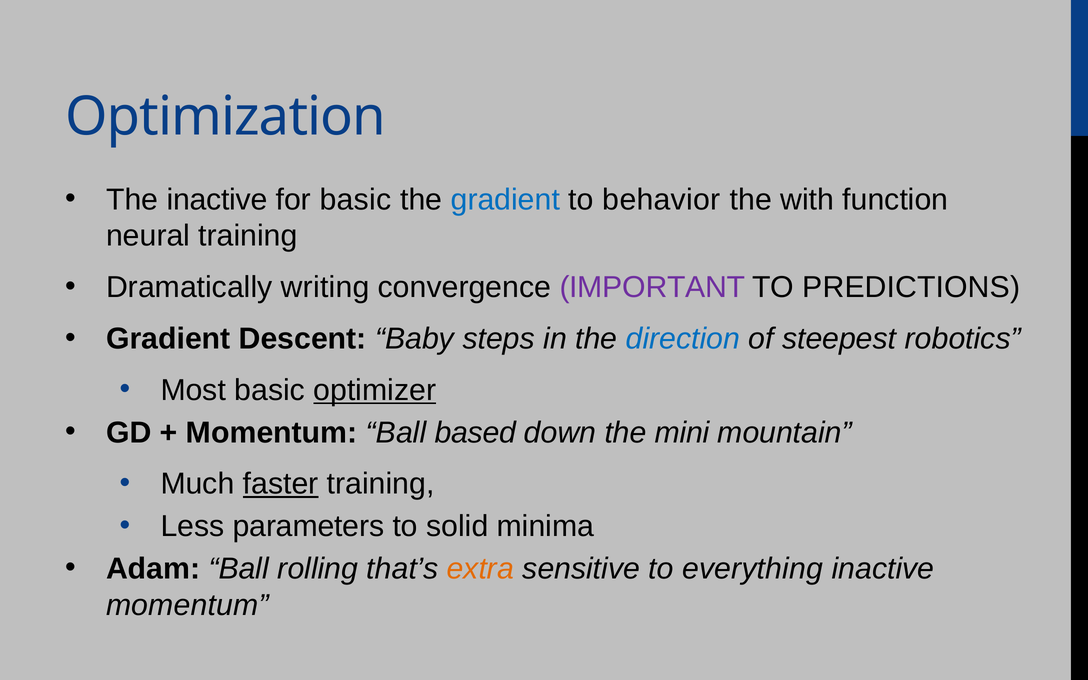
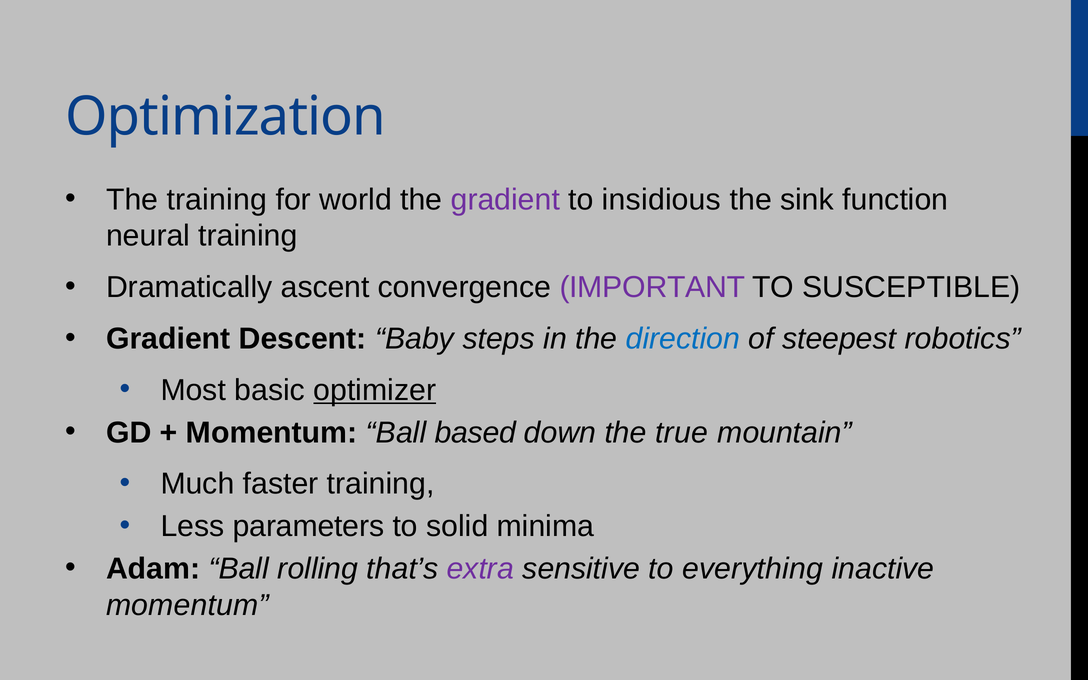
The inactive: inactive -> training (217, 200)
for basic: basic -> world (356, 200)
gradient colour: blue -> purple (505, 200)
behavior: behavior -> insidious (662, 200)
with: with -> sink (807, 200)
writing: writing -> ascent (325, 287)
PREDICTIONS: PREDICTIONS -> SUSCEPTIBLE (911, 287)
mini: mini -> true (682, 433)
faster underline: present -> none (281, 484)
extra colour: orange -> purple (480, 569)
